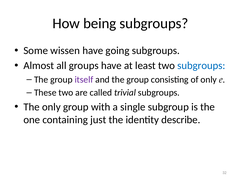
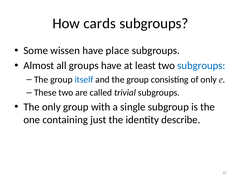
being: being -> cards (100, 23)
going: going -> place (117, 51)
itself colour: purple -> blue (84, 79)
